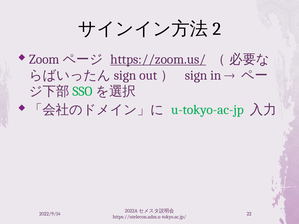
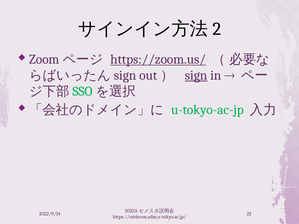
sign underline: none -> present (196, 75)
